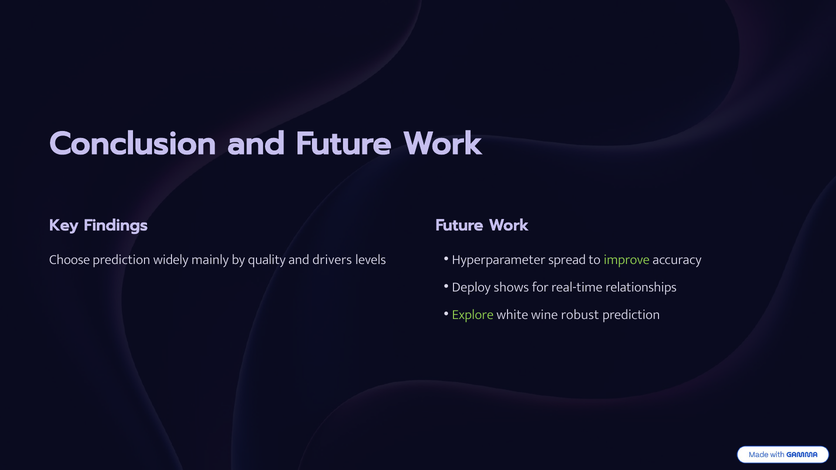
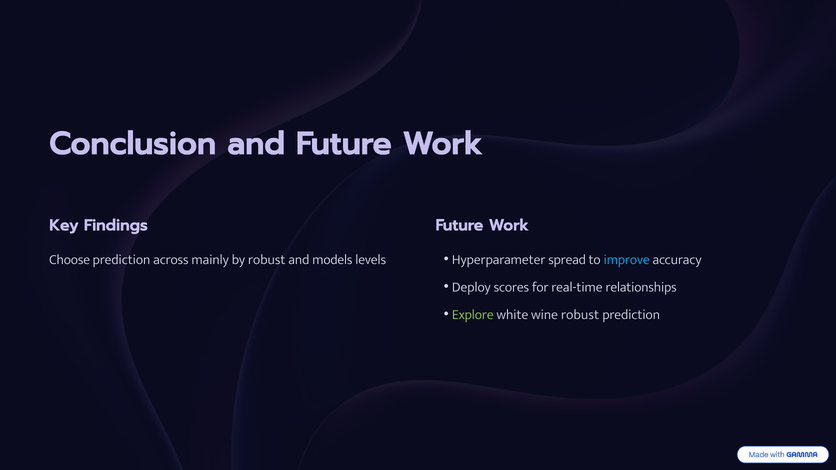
improve colour: light green -> light blue (627, 260)
widely: widely -> across (171, 260)
by quality: quality -> robust (267, 260)
drivers: drivers -> models (332, 260)
shows: shows -> scores (511, 287)
